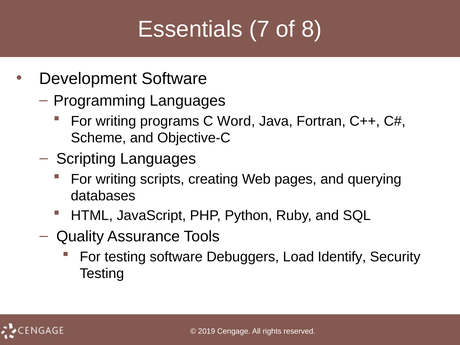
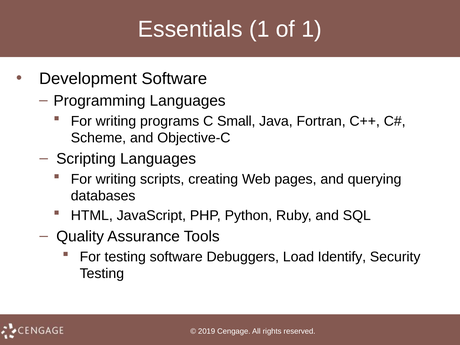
Essentials 7: 7 -> 1 (259, 29)
of 8: 8 -> 1 (312, 29)
Word: Word -> Small (236, 121)
